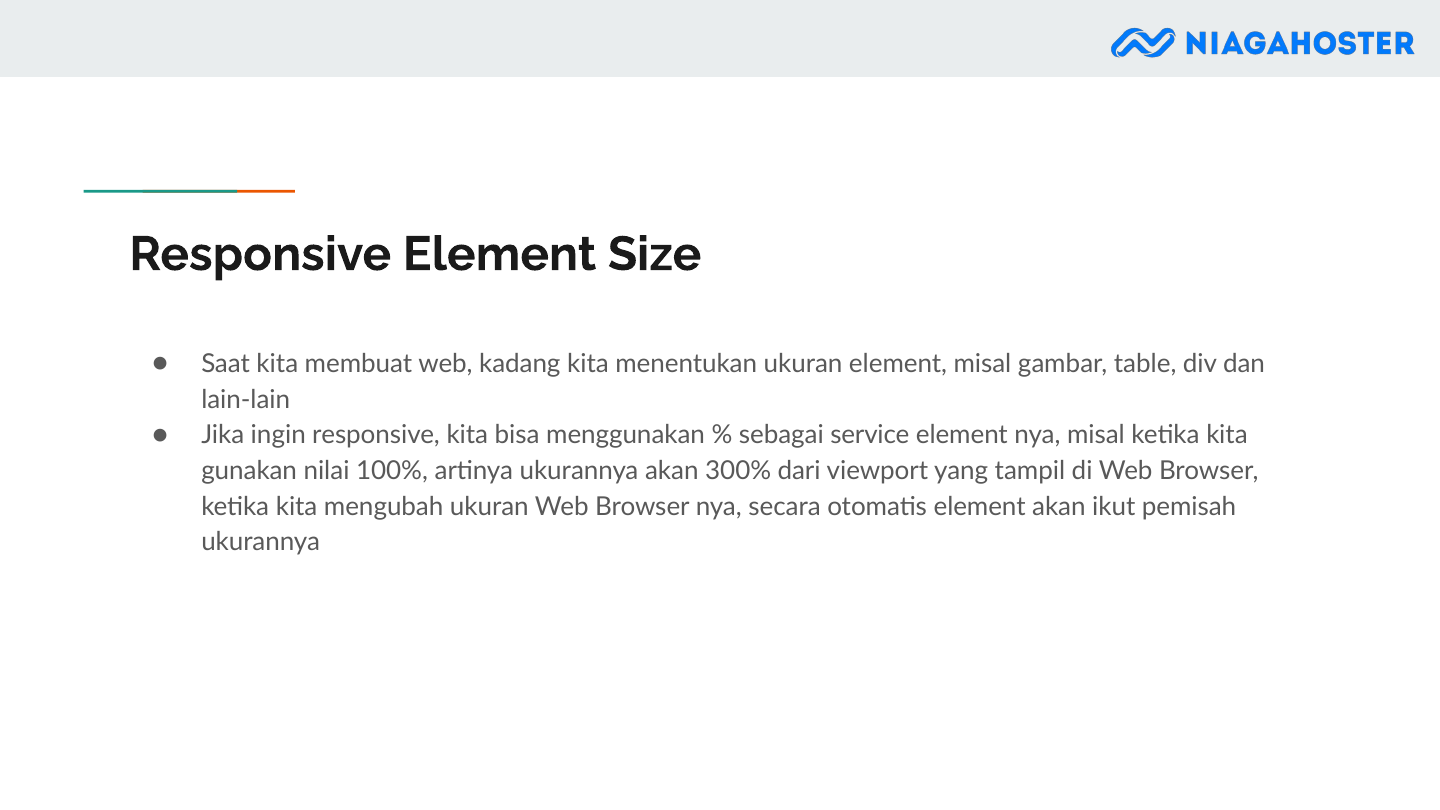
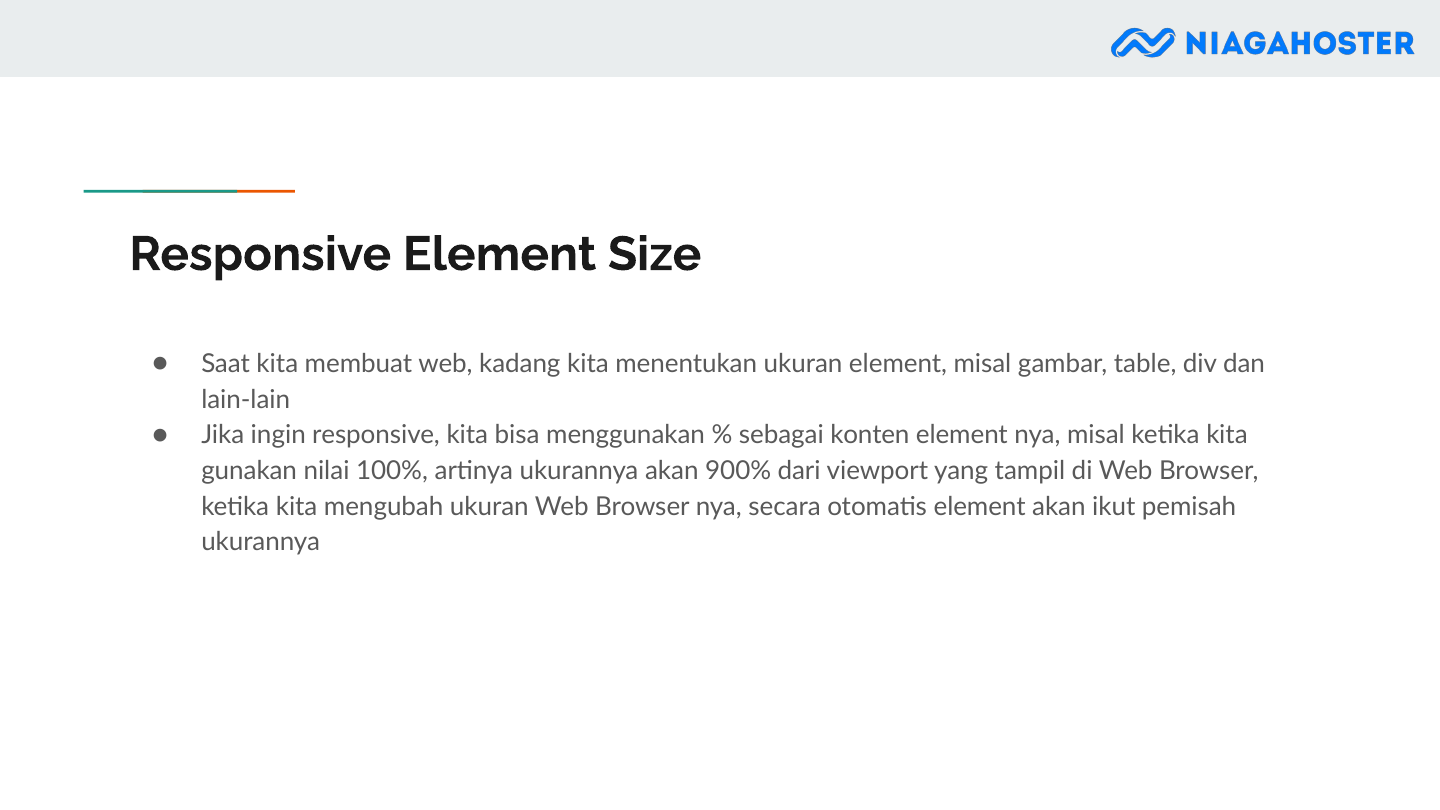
service: service -> konten (870, 435)
300%: 300% -> 900% (738, 471)
